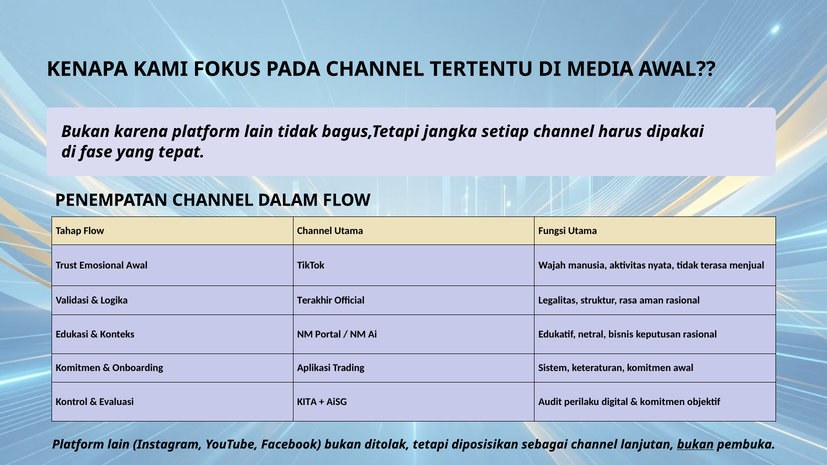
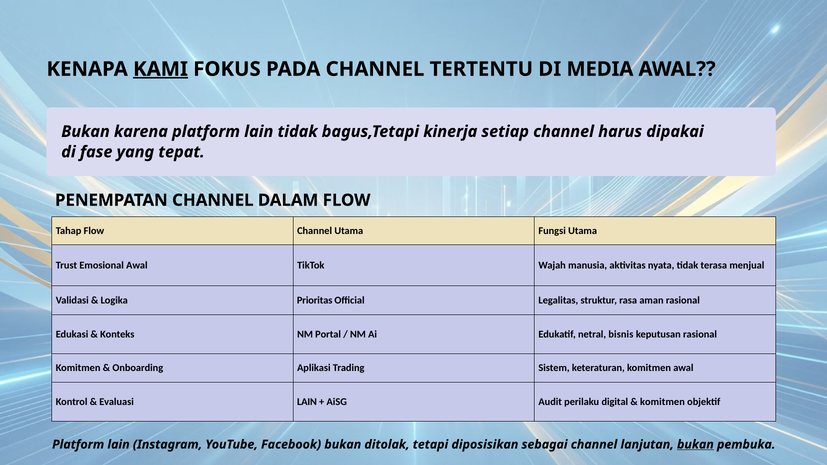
KAMI underline: none -> present (161, 69)
jangka: jangka -> kinerja (450, 132)
Terakhir: Terakhir -> Prioritas (315, 300)
Evaluasi KITA: KITA -> LAIN (307, 402)
